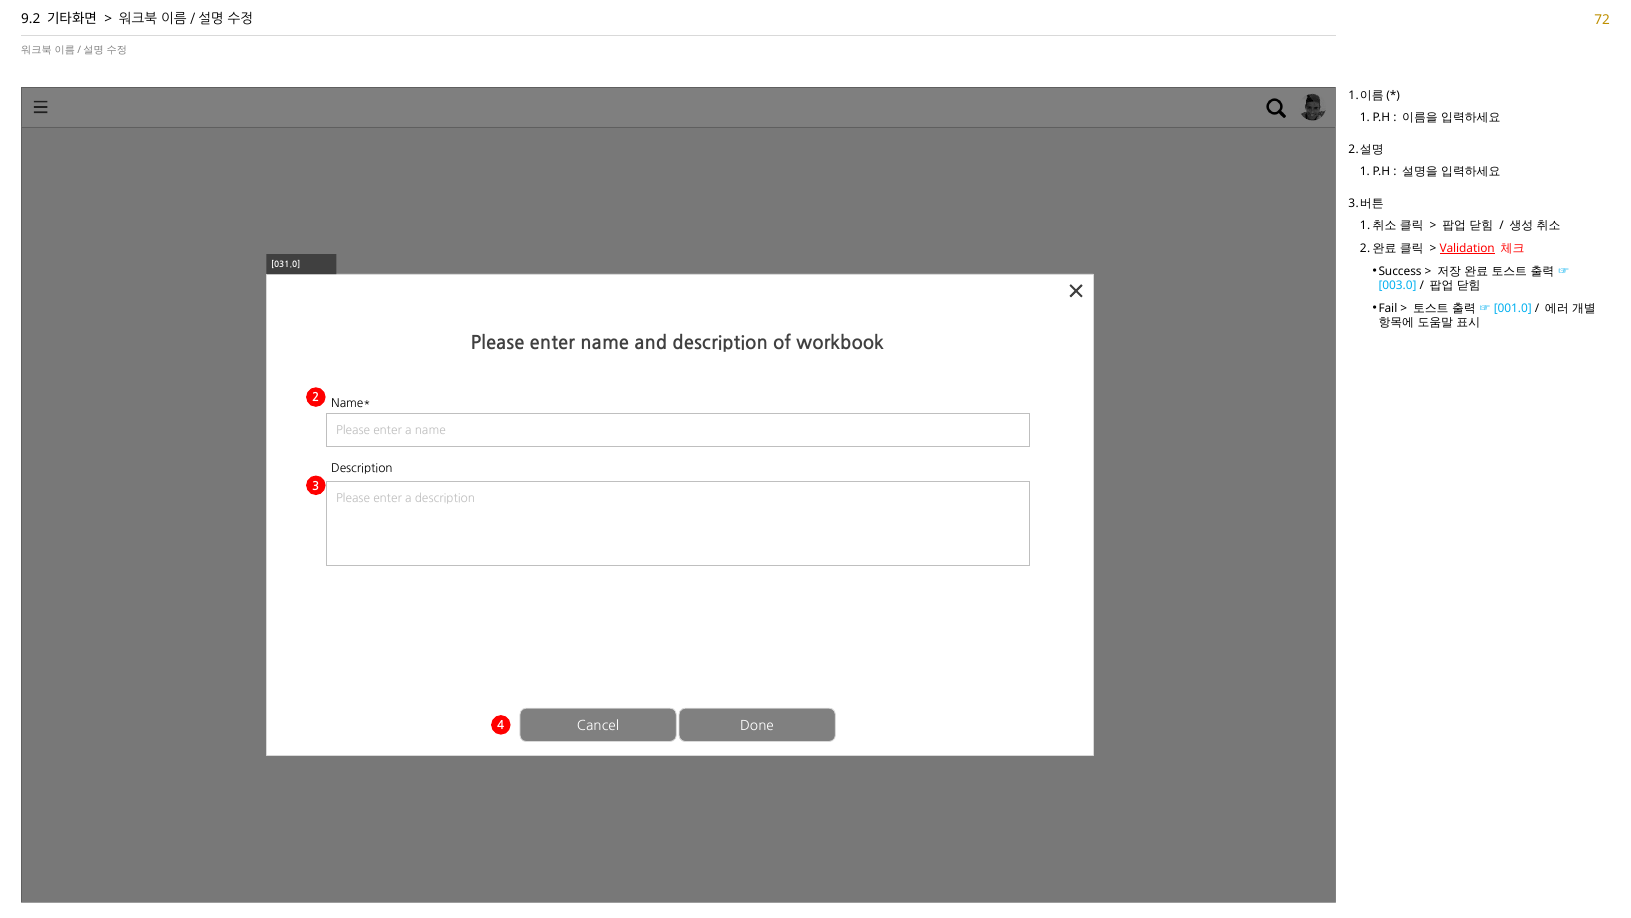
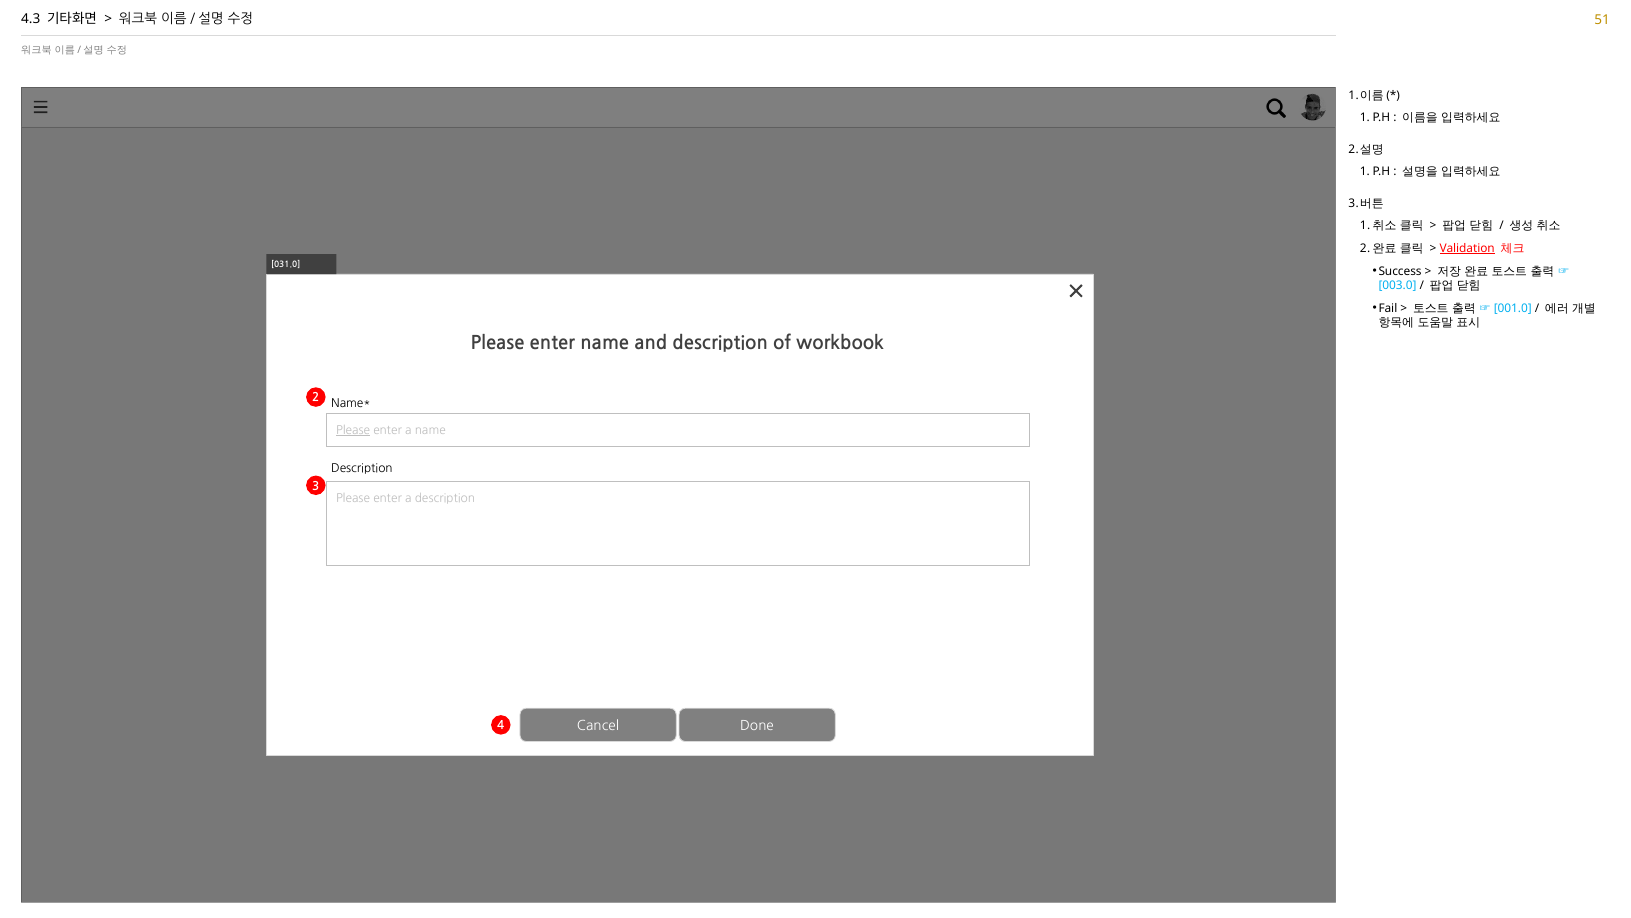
9.2: 9.2 -> 4.3 (31, 19)
72: 72 -> 51 (1602, 20)
Please underline: none -> present (353, 430)
